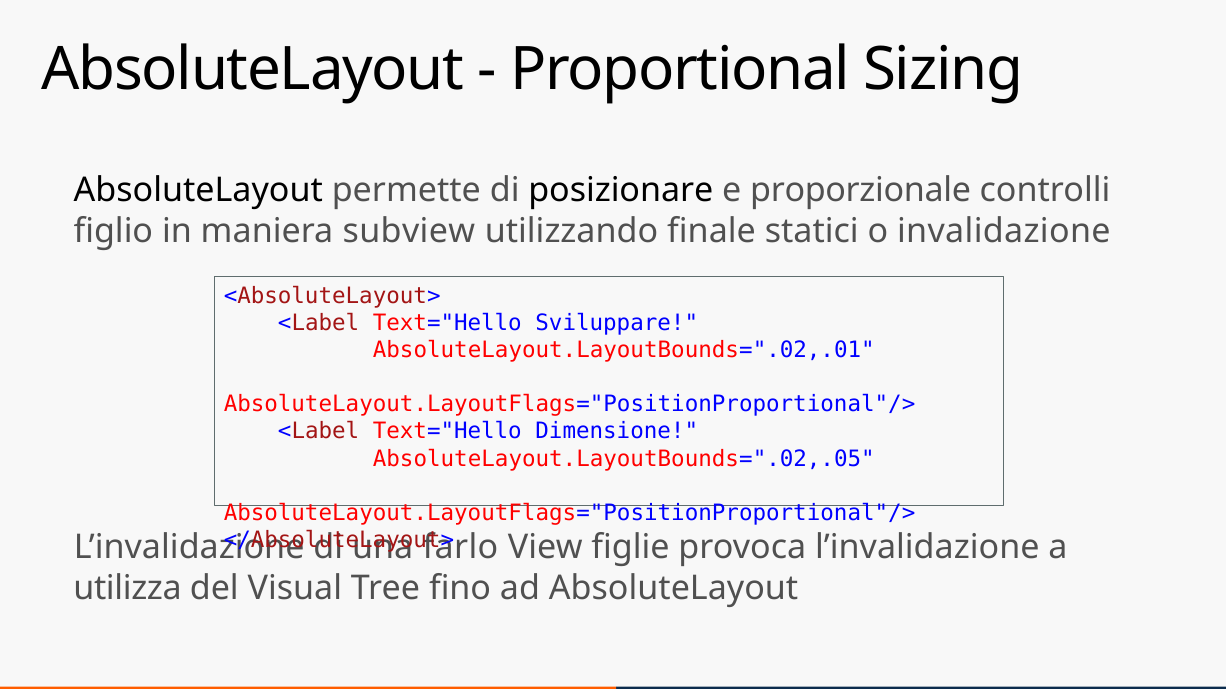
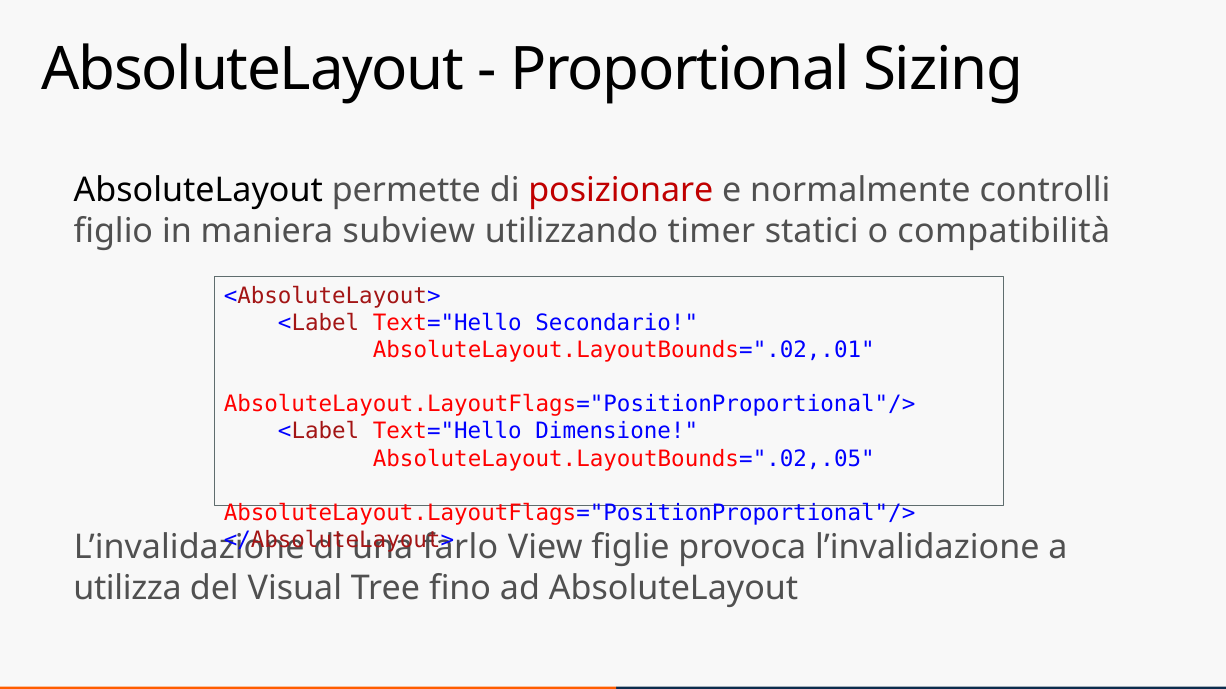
posizionare colour: black -> red (621, 190)
proporzionale: proporzionale -> normalmente (860, 190)
finale: finale -> timer (711, 231)
invalidazione: invalidazione -> compatibilità (1004, 231)
Sviluppare: Sviluppare -> Secondario (617, 324)
